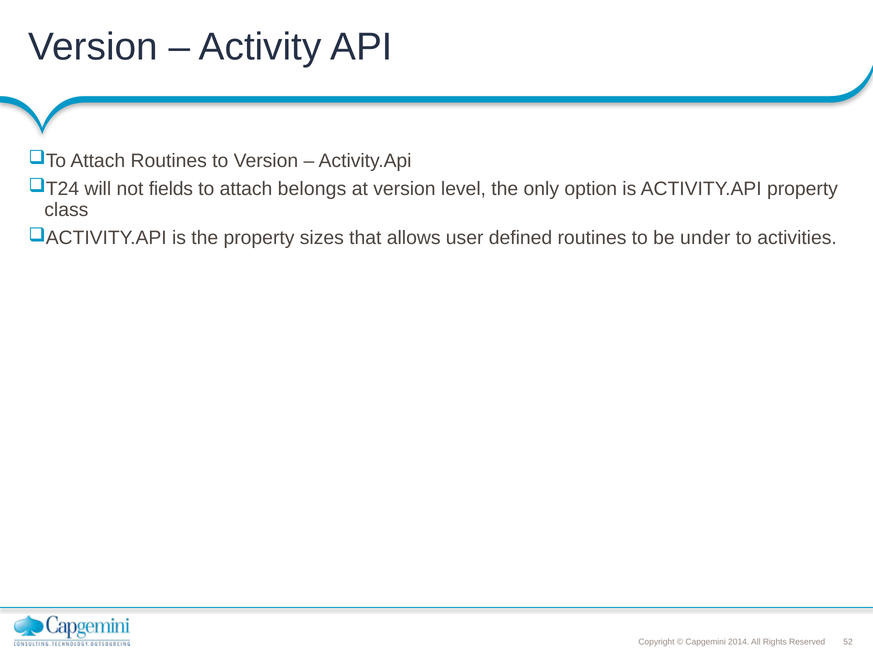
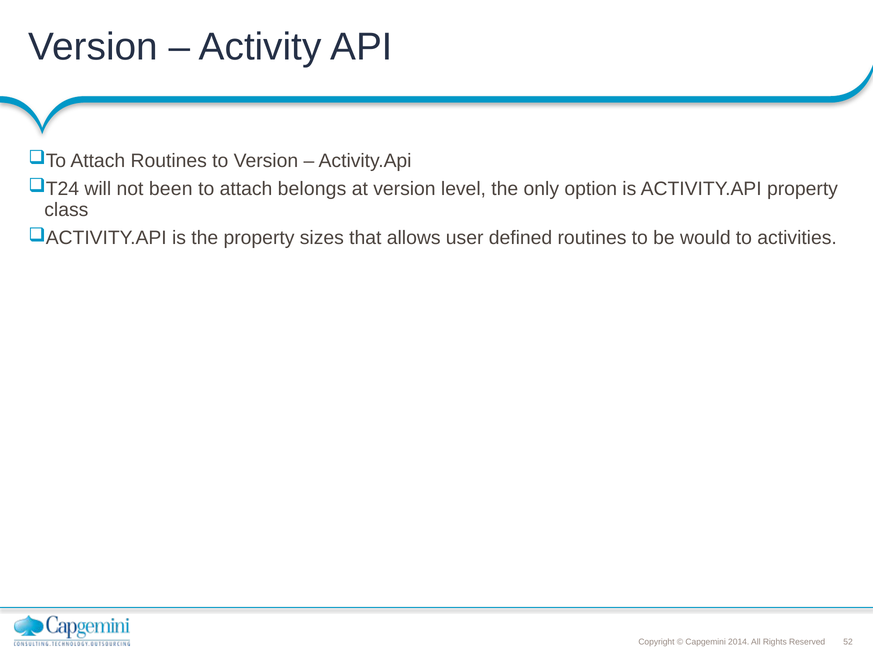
fields: fields -> been (171, 189)
under: under -> would (705, 238)
